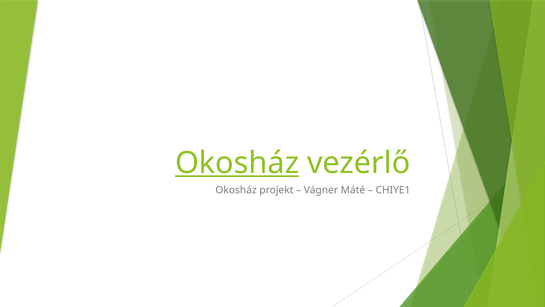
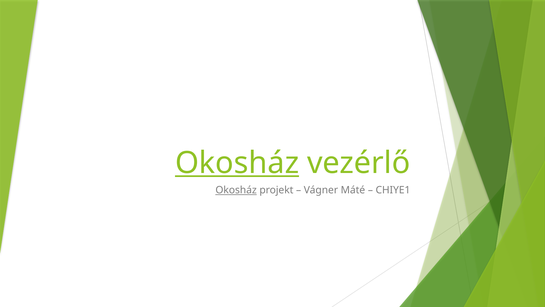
Okosház underline: none -> present (236, 190)
